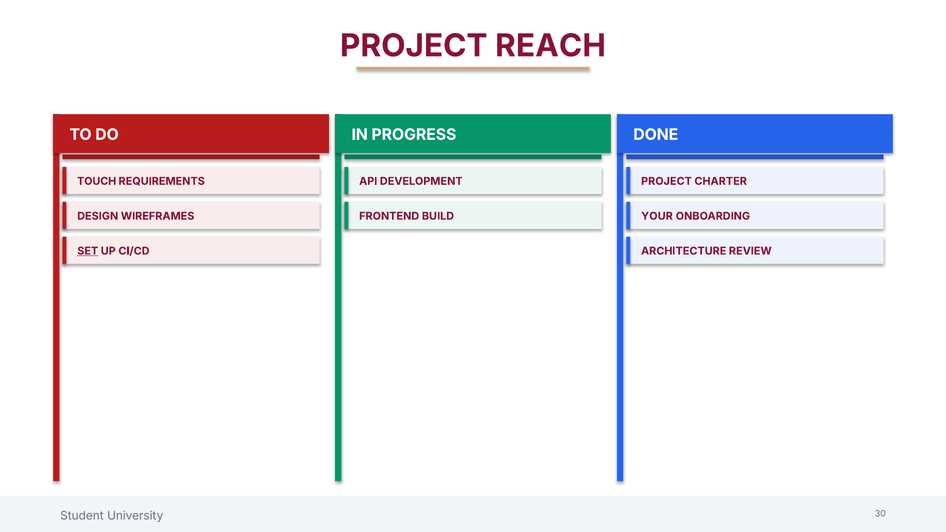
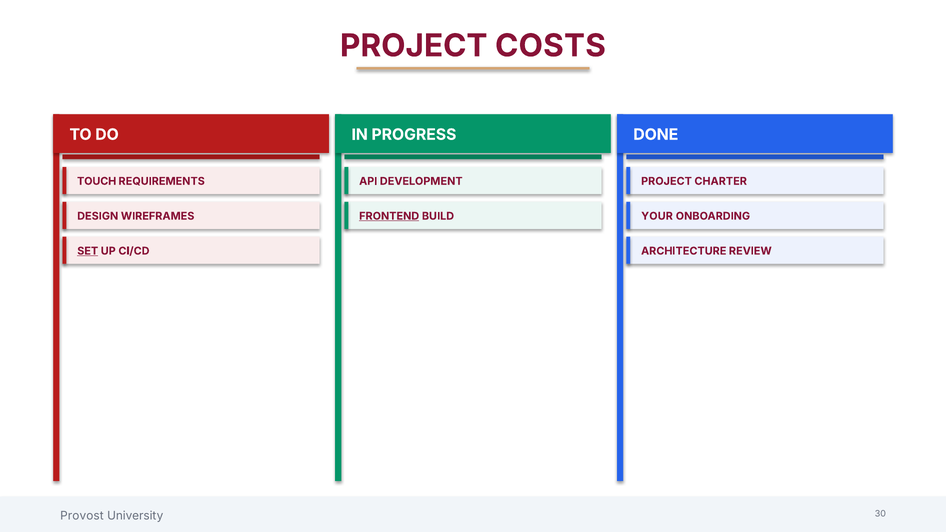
REACH: REACH -> COSTS (550, 46)
FRONTEND underline: none -> present (389, 216)
Student: Student -> Provost (82, 516)
